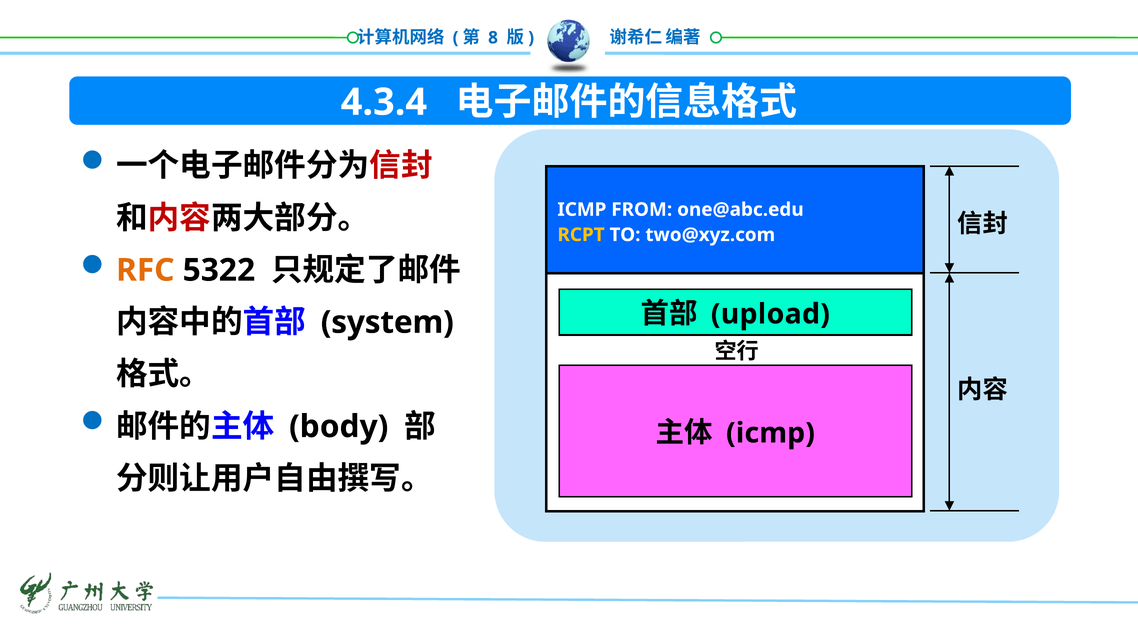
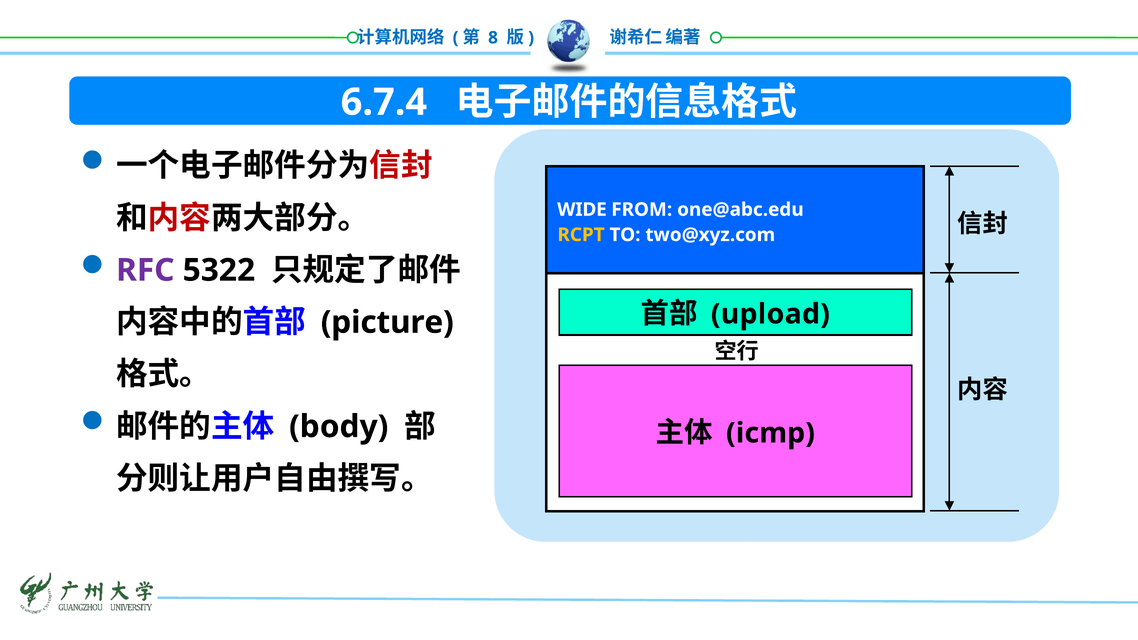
4.3.4: 4.3.4 -> 6.7.4 (384, 102)
ICMP: ICMP -> WIDE (582, 210)
RFC colour: orange -> purple (145, 270)
system: system -> picture (387, 322)
